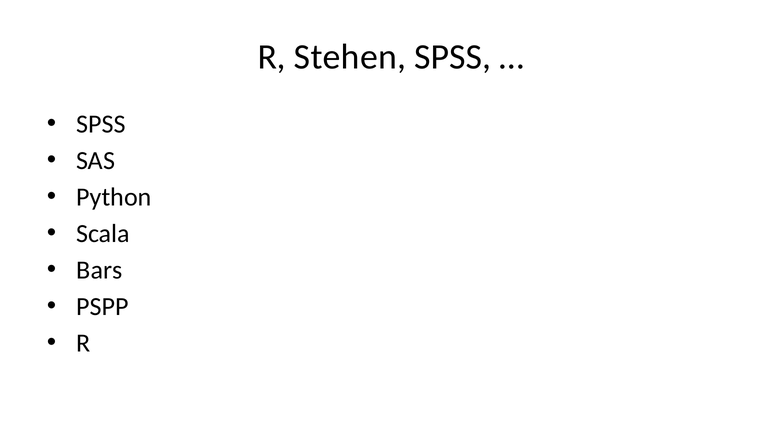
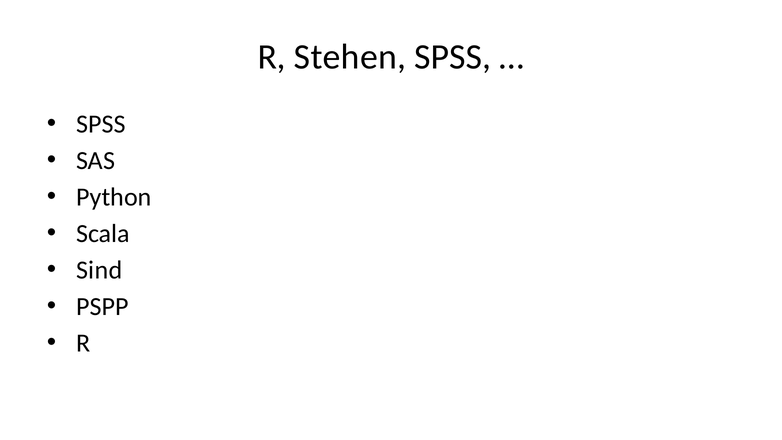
Bars: Bars -> Sind (99, 270)
